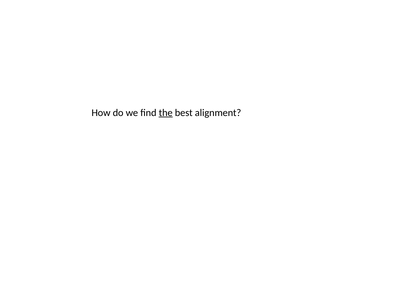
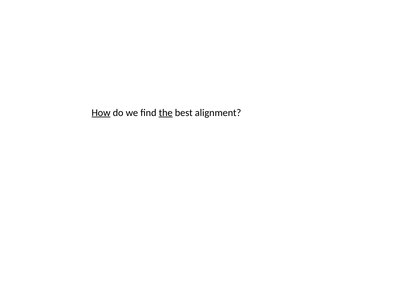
How underline: none -> present (101, 113)
